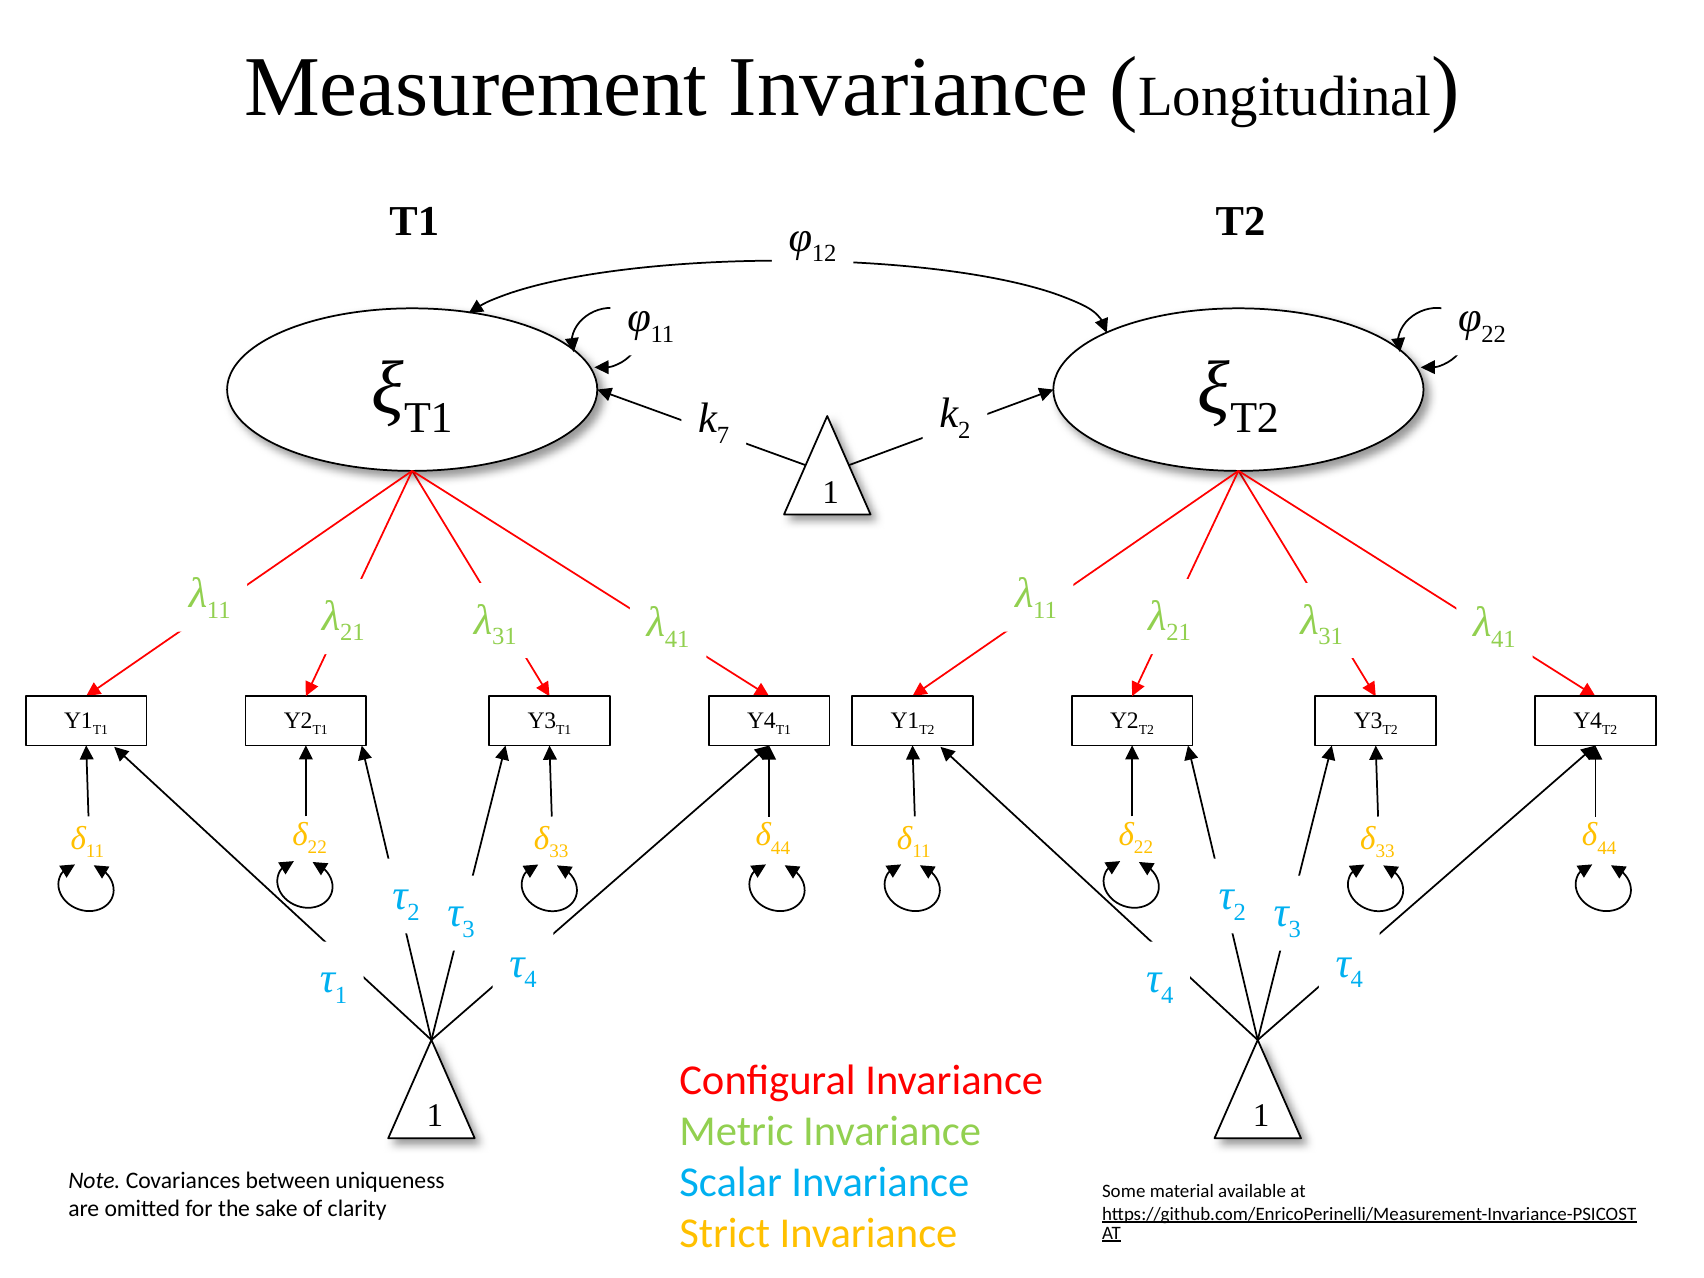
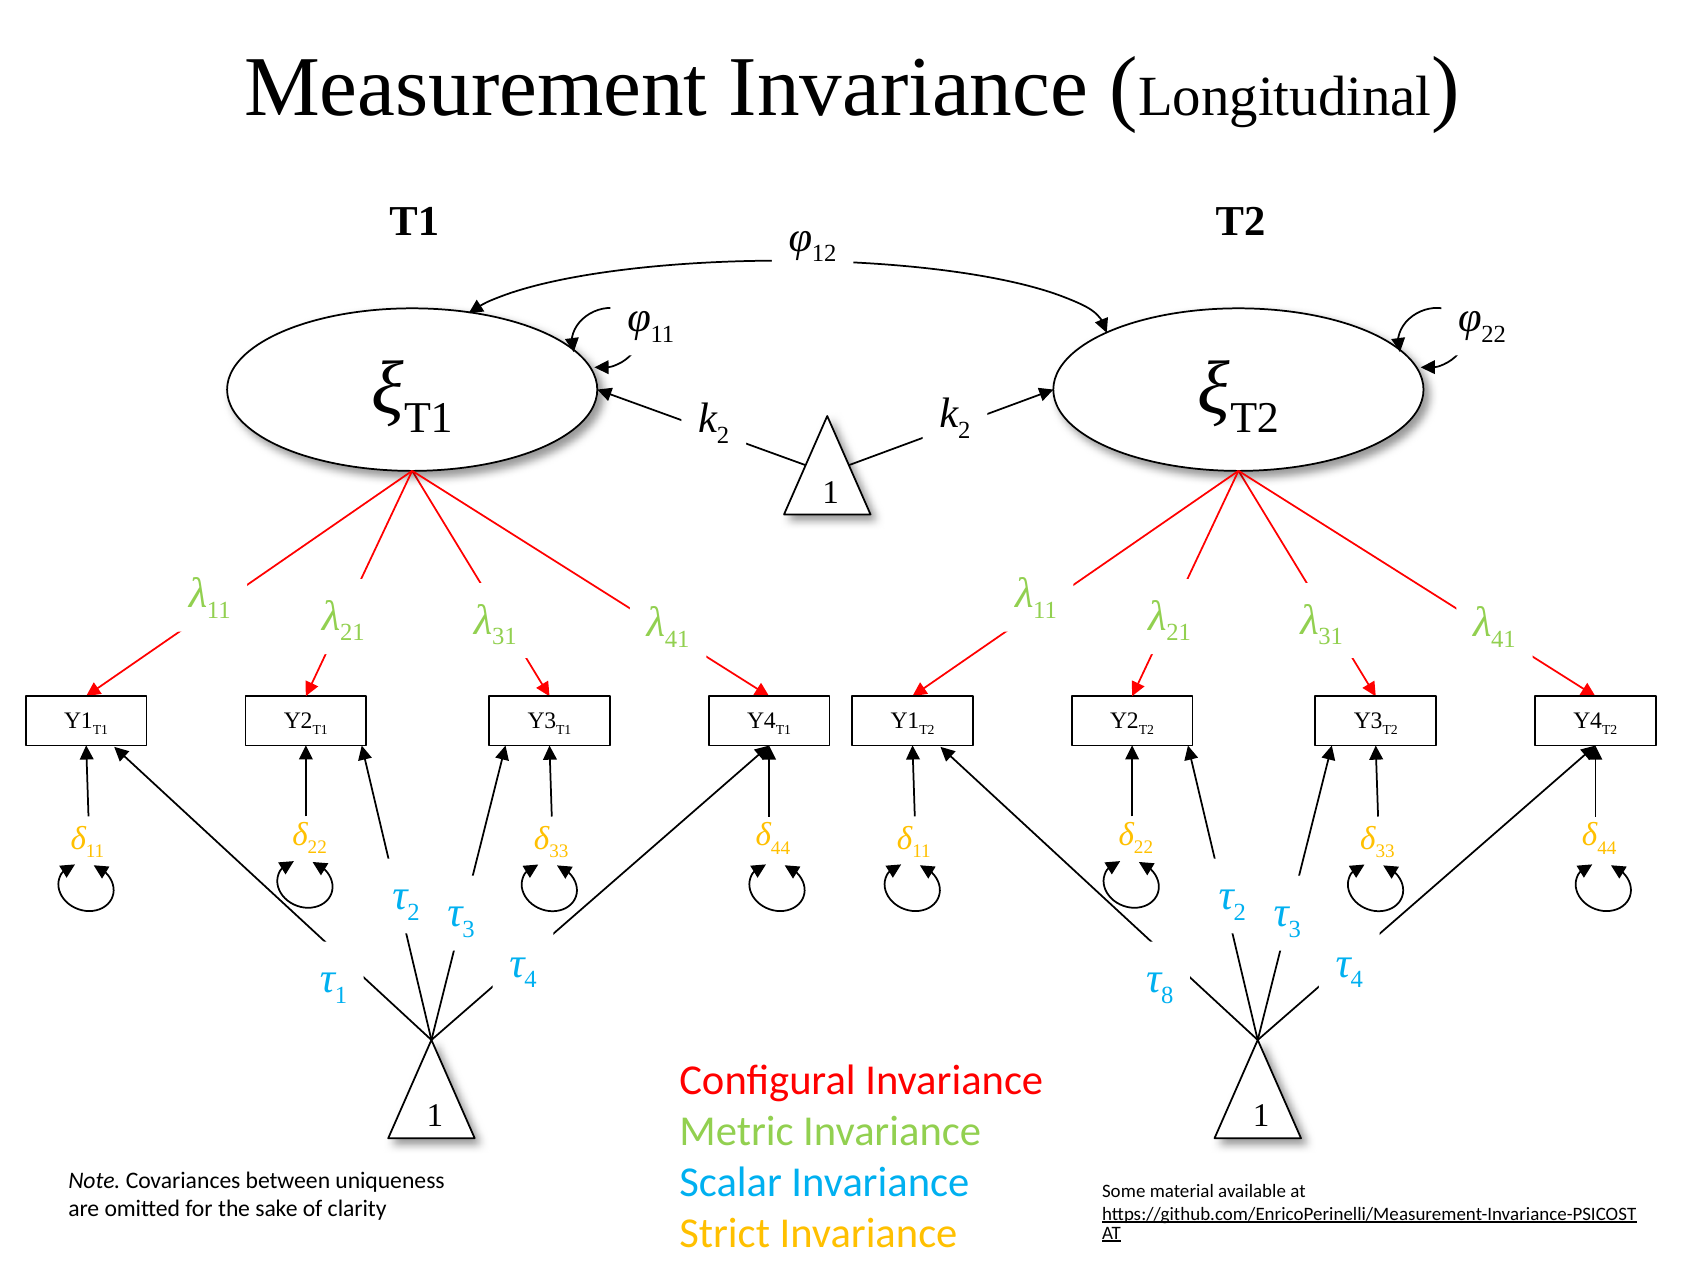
7: 7 -> 2 (723, 435)
4: 4 -> 8 (1167, 995)
